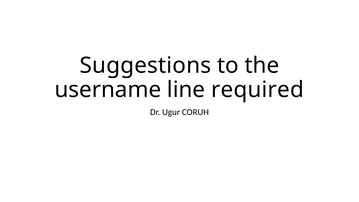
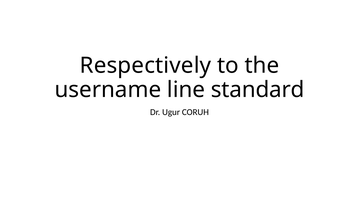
Suggestions: Suggestions -> Respectively (145, 66)
required: required -> standard (258, 90)
